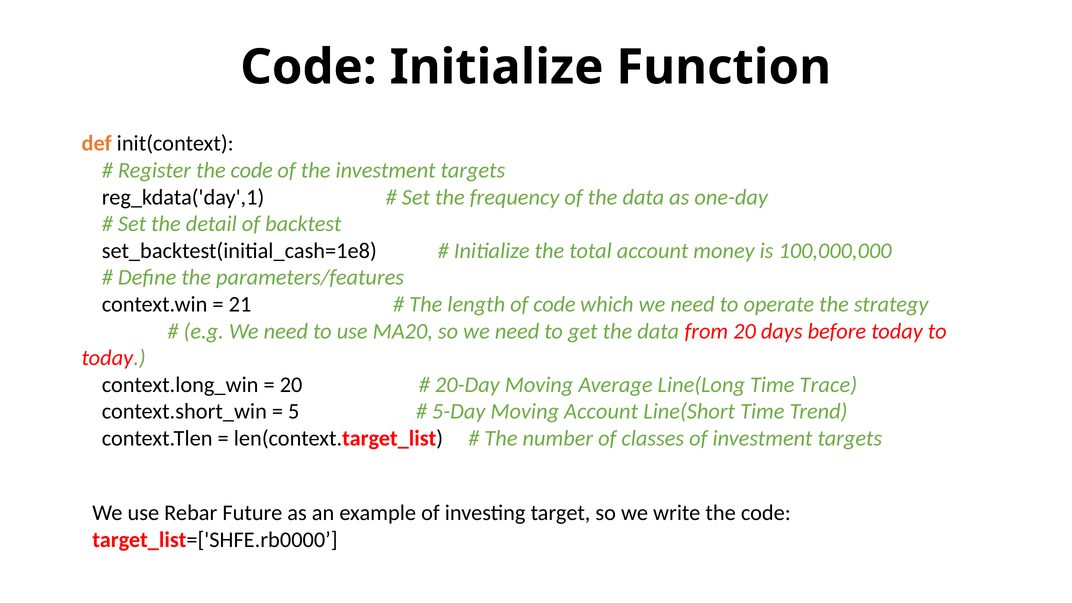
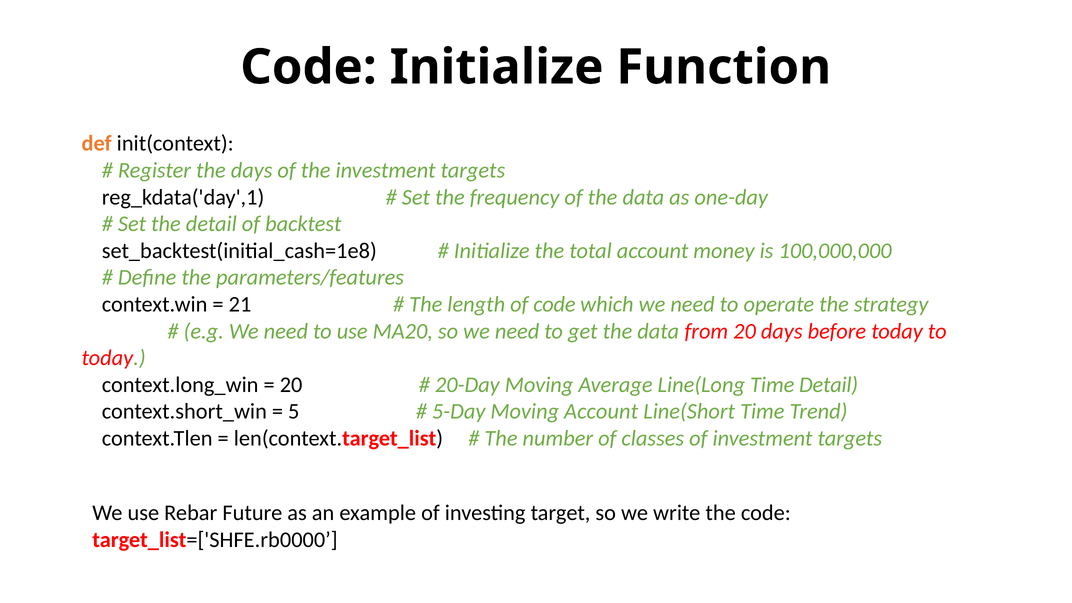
Register the code: code -> days (252, 170)
Time Trace: Trace -> Detail (829, 385)
